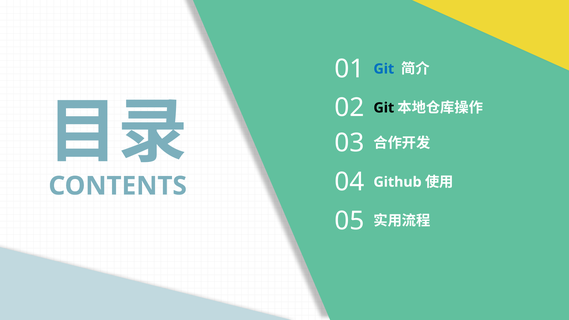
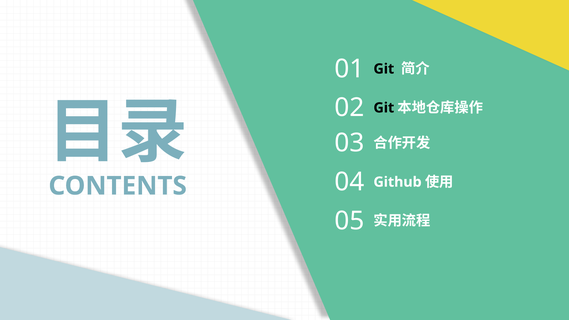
Git colour: blue -> black (384, 69)
